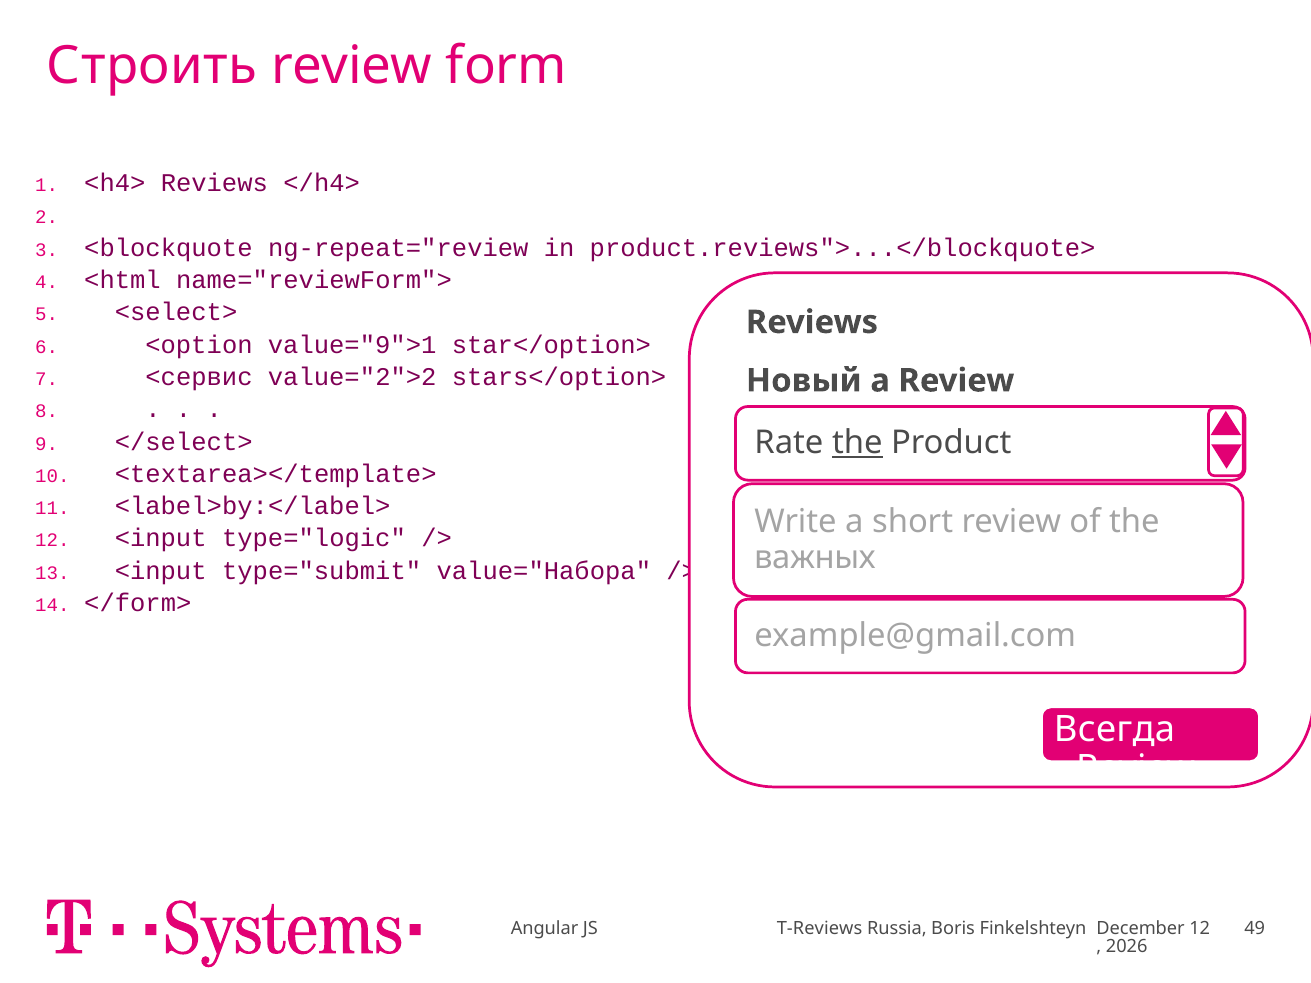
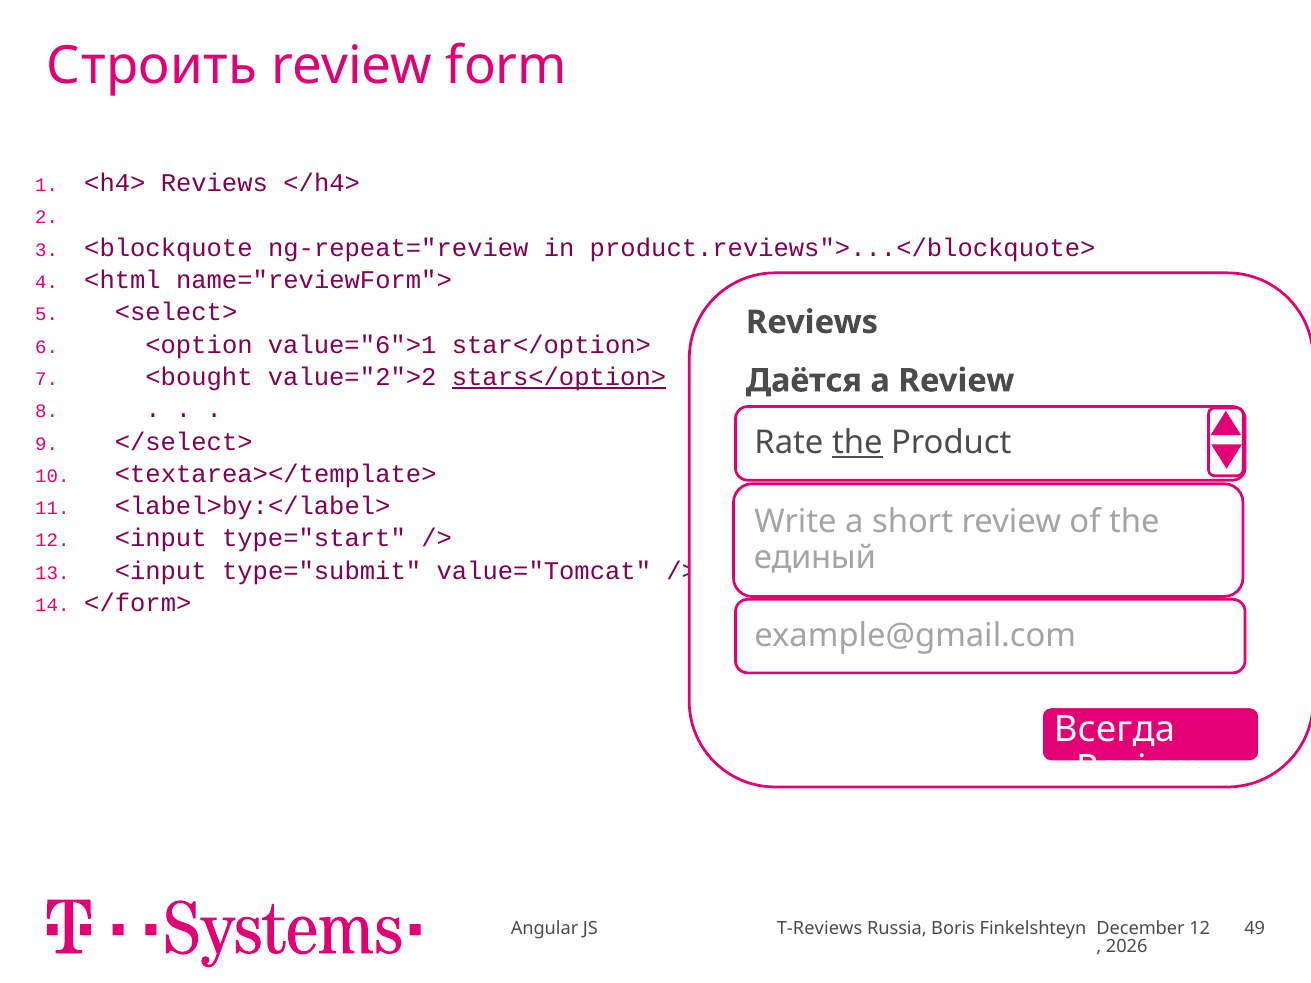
value="9">1: value="9">1 -> value="6">1 (352, 345)
<сервис: <сервис -> <bought (199, 377)
stars</option> underline: none -> present (559, 377)
Новый: Новый -> Даётся (804, 381)
type="logic: type="logic -> type="start (314, 539)
важных: важных -> единый (815, 558)
value="Набора: value="Набора -> value="Tomcat (544, 571)
